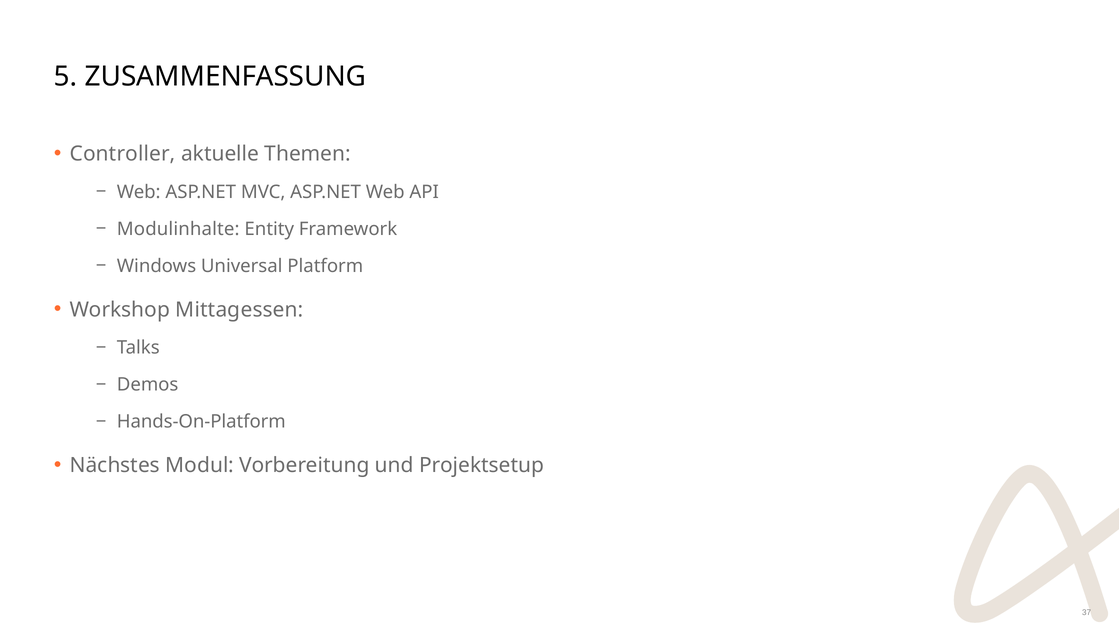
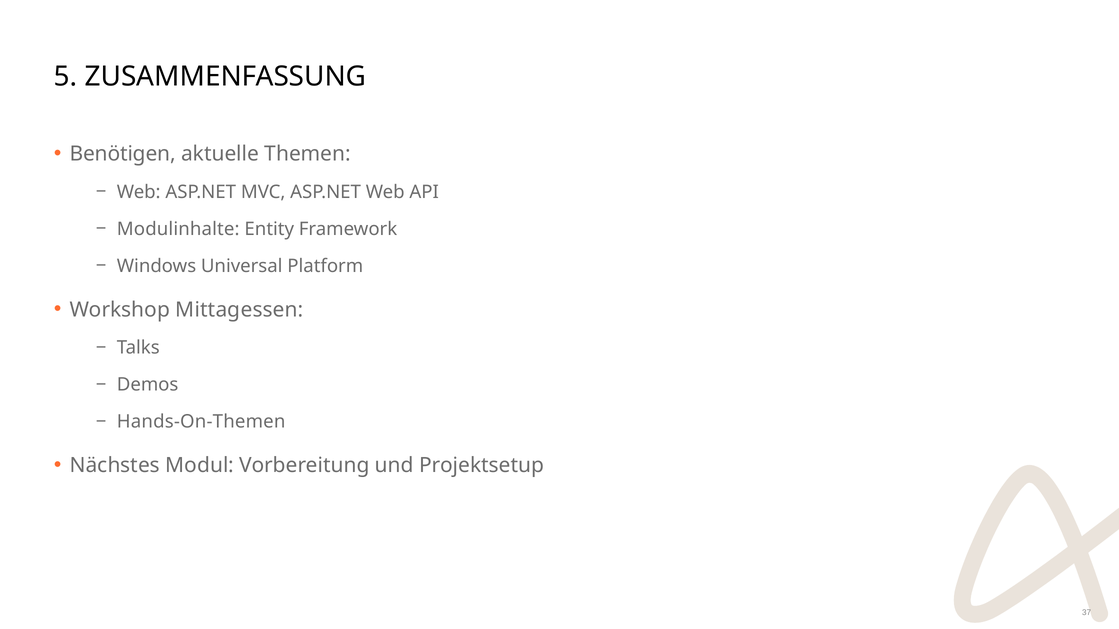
Controller: Controller -> Benötigen (123, 154)
Hands-On-Platform: Hands-On-Platform -> Hands-On-Themen (201, 422)
